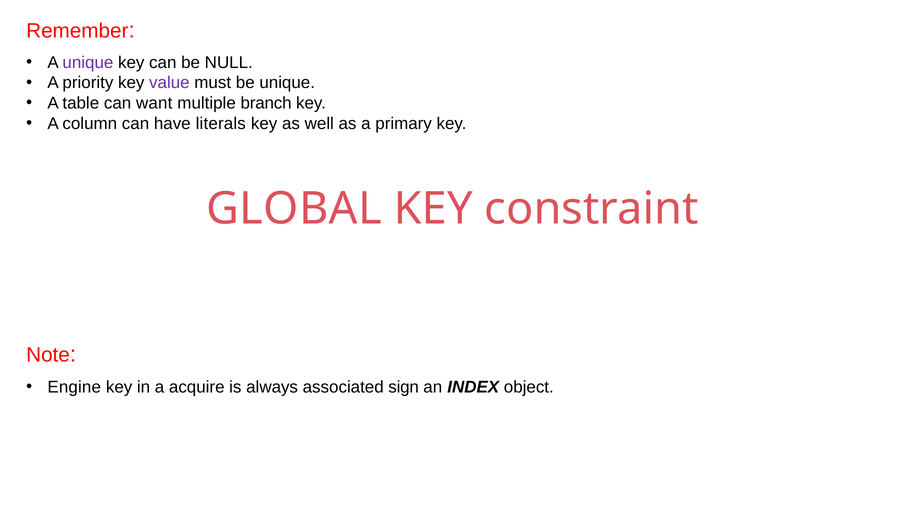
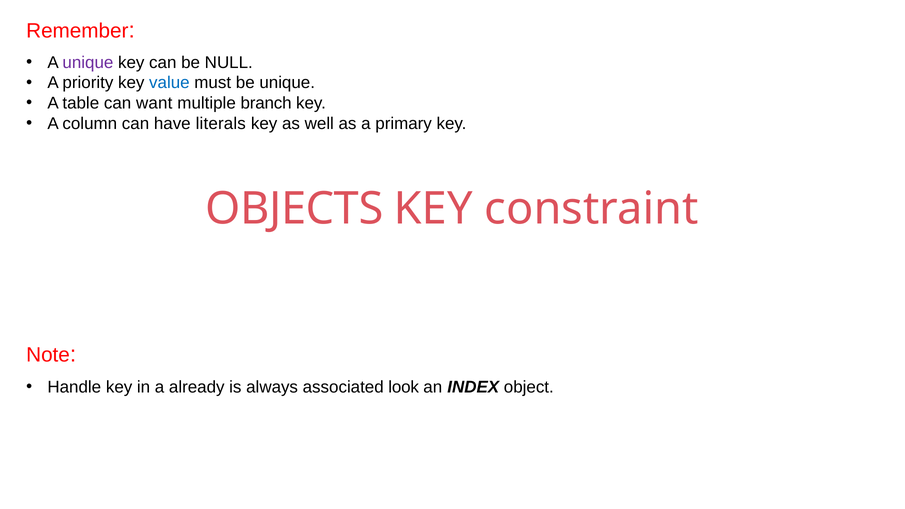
value colour: purple -> blue (169, 83)
GLOBAL: GLOBAL -> OBJECTS (294, 209)
Engine: Engine -> Handle (74, 387)
acquire: acquire -> already (197, 387)
sign: sign -> look (404, 387)
